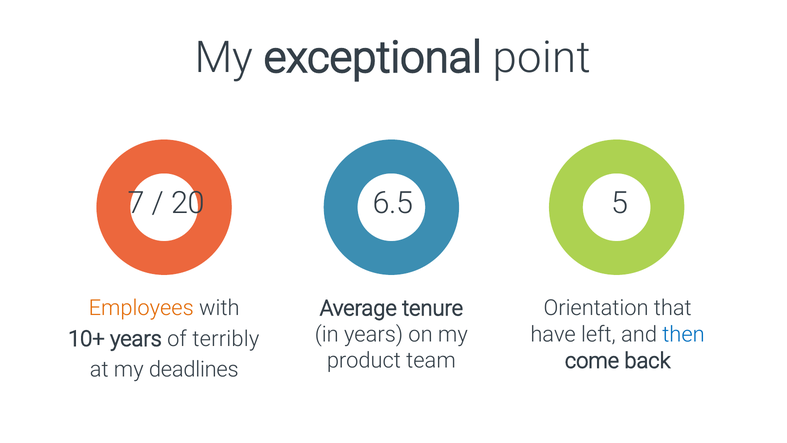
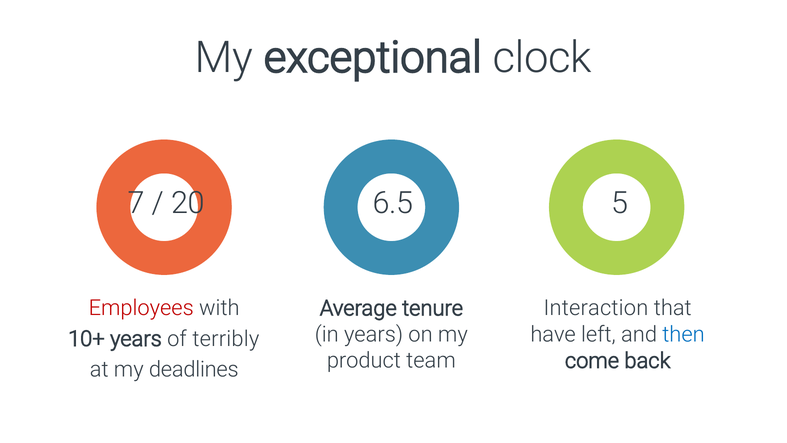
point: point -> clock (542, 58)
Employees colour: orange -> red (141, 308)
Orientation: Orientation -> Interaction (596, 308)
